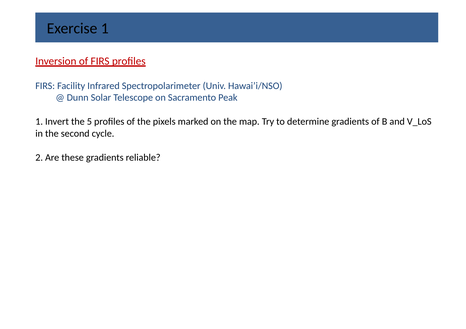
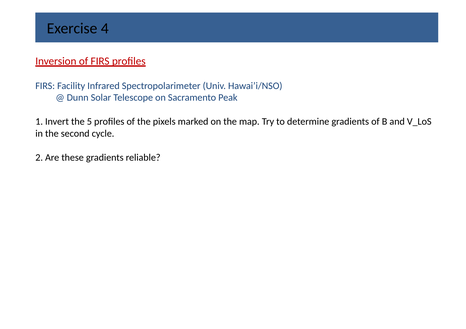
Exercise 1: 1 -> 4 (105, 29)
